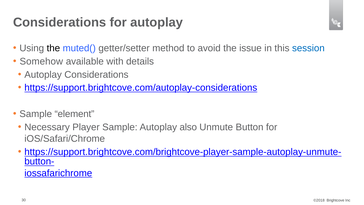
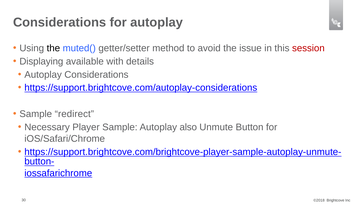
session colour: blue -> red (308, 48)
Somehow: Somehow -> Displaying (41, 61)
element: element -> redirect (74, 114)
